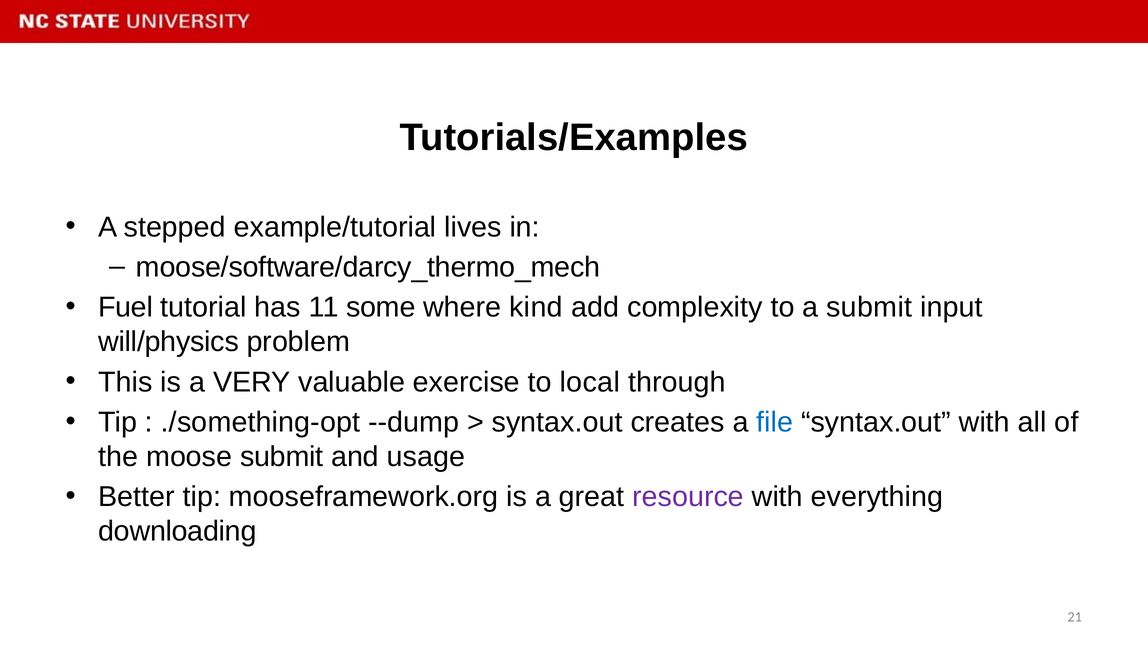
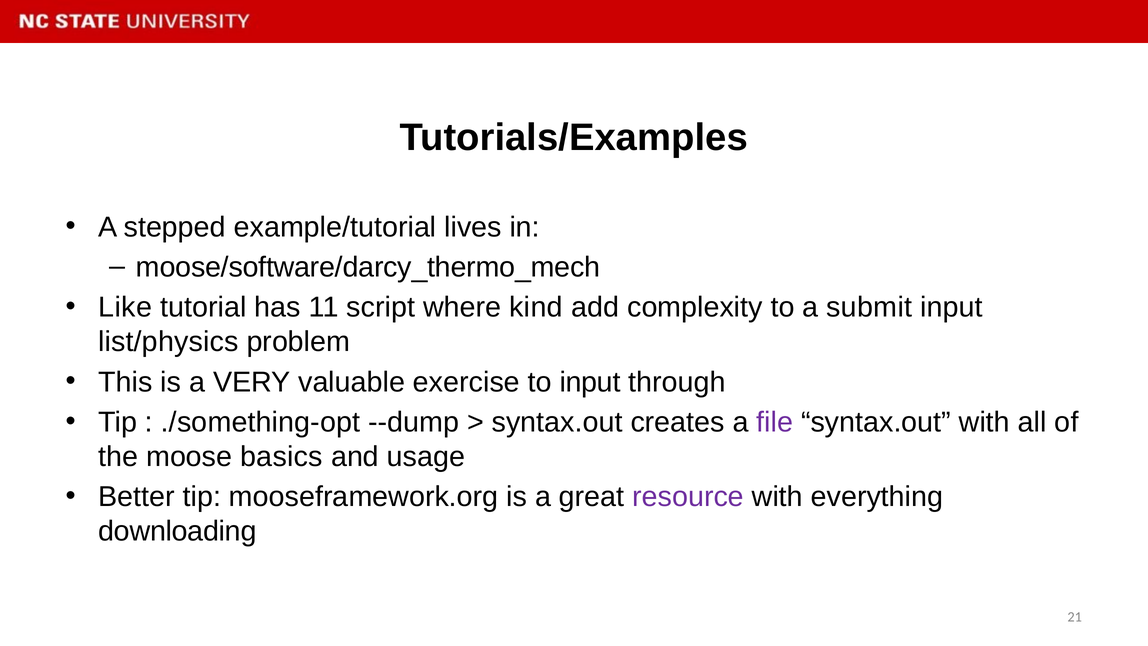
Fuel: Fuel -> Like (125, 307)
some: some -> script (381, 307)
will/physics: will/physics -> list/physics (168, 342)
to local: local -> input (590, 382)
file colour: blue -> purple (775, 422)
moose submit: submit -> basics (282, 457)
